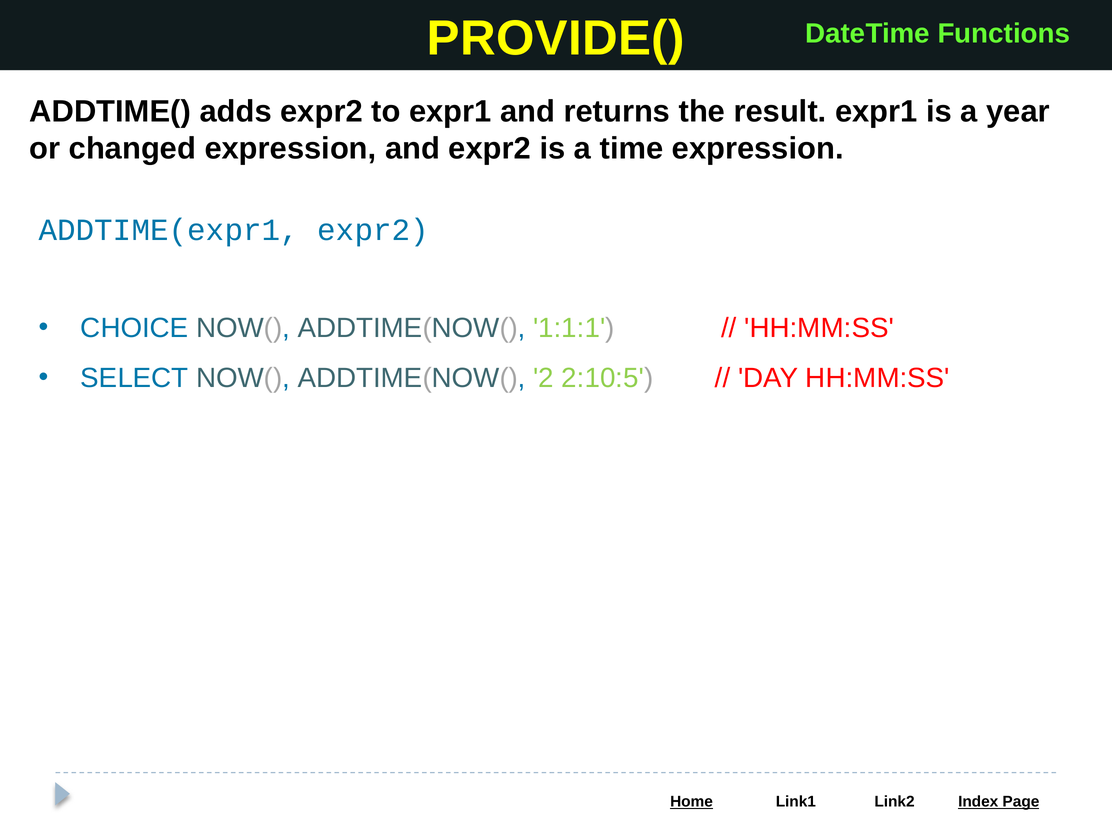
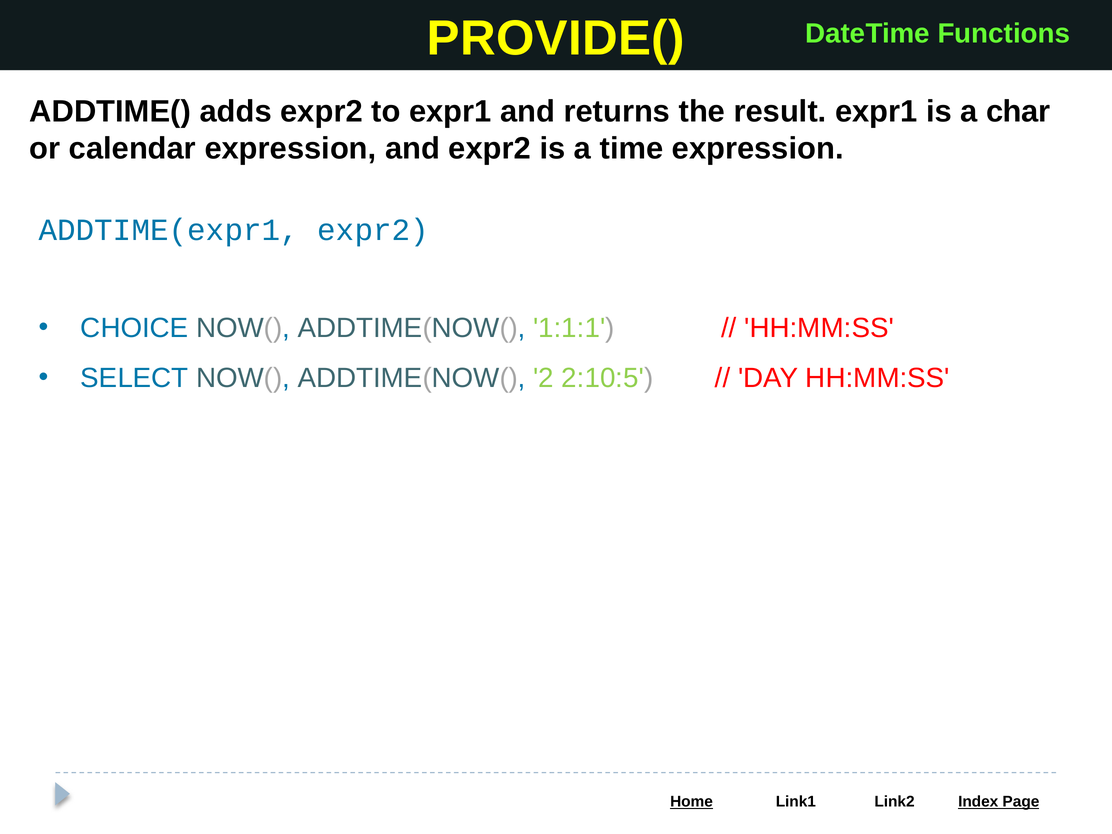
year: year -> char (1018, 112)
changed: changed -> calendar (132, 149)
